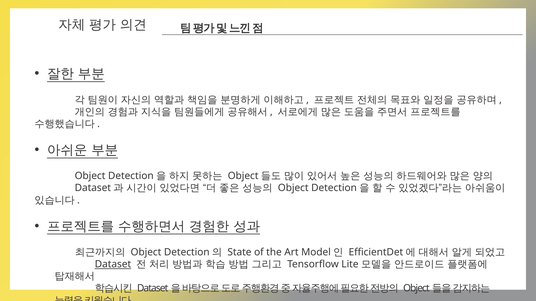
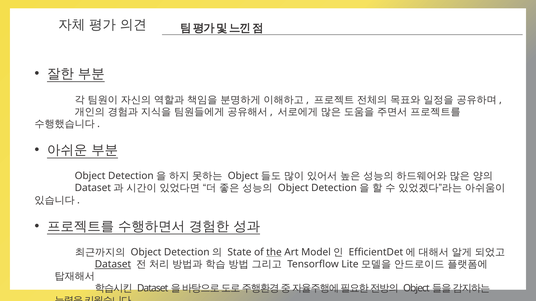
the underline: none -> present (274, 253)
